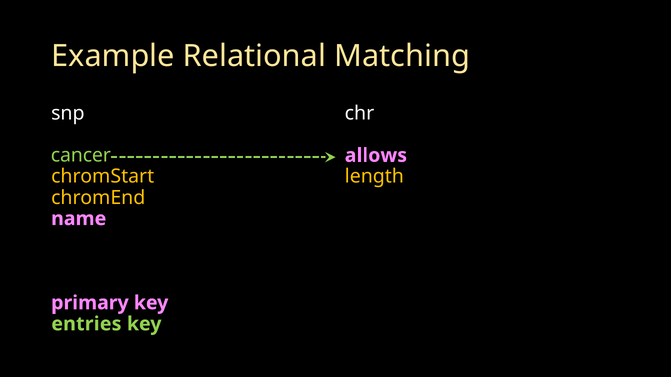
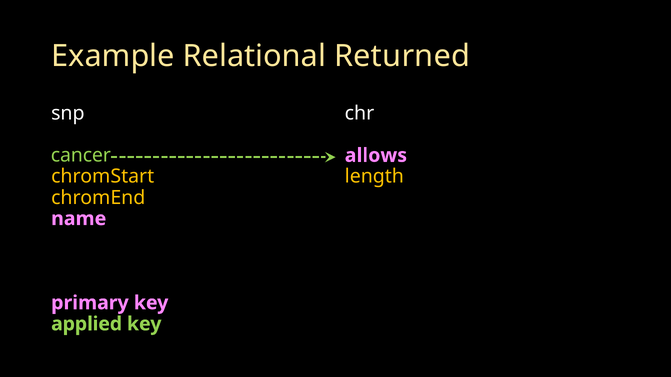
Matching: Matching -> Returned (402, 56)
entries: entries -> applied (87, 324)
